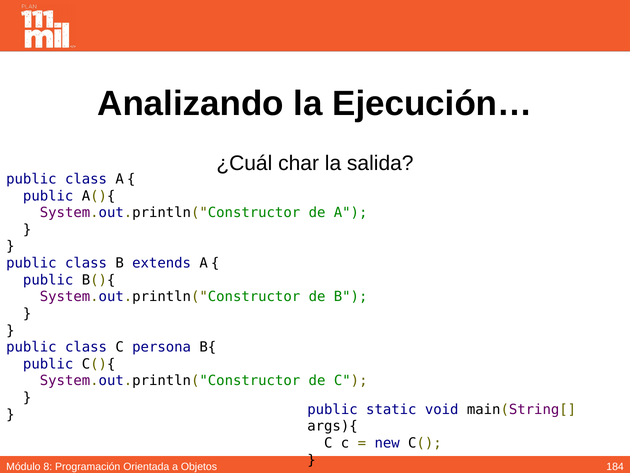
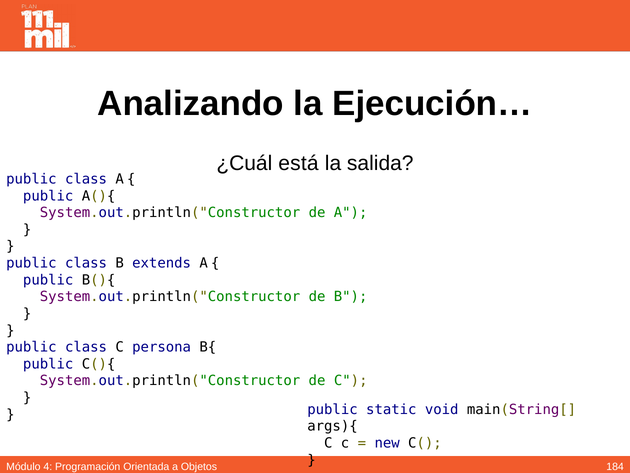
char: char -> está (298, 163)
8: 8 -> 4 (48, 466)
